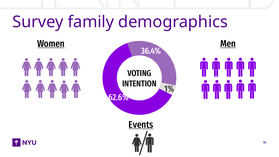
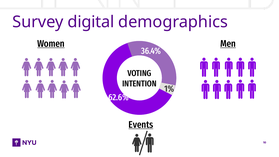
family: family -> digital (91, 22)
